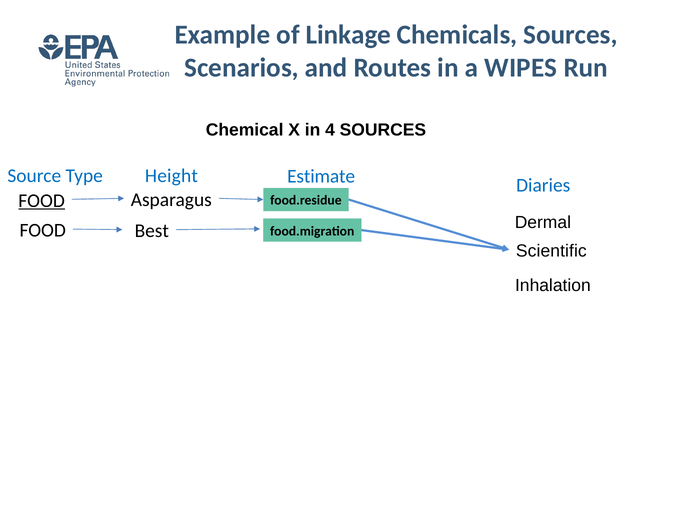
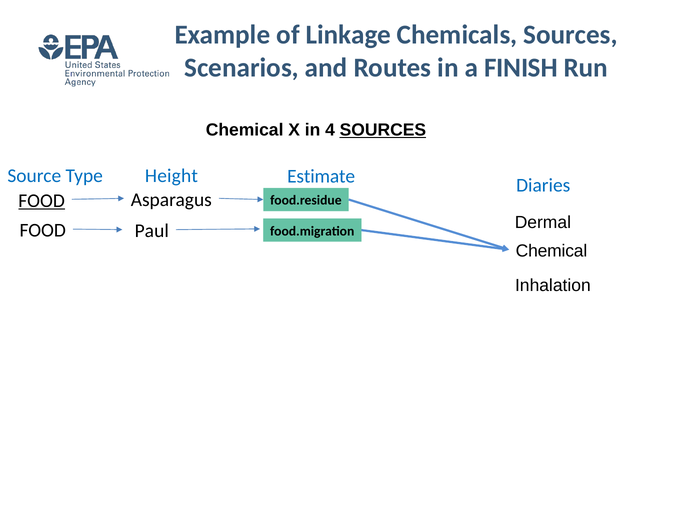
WIPES: WIPES -> FINISH (521, 67)
SOURCES underline: none -> present (383, 130)
Best: Best -> Paul (152, 231)
Scientific: Scientific -> Chemical (551, 251)
